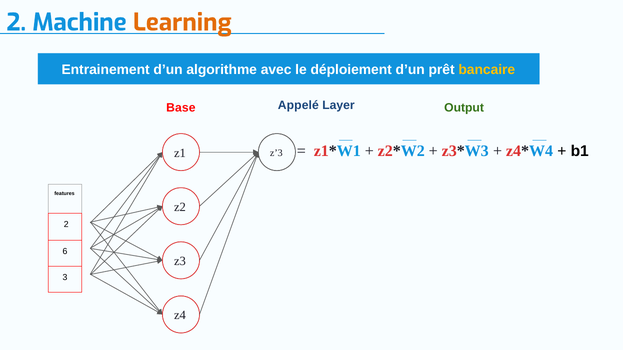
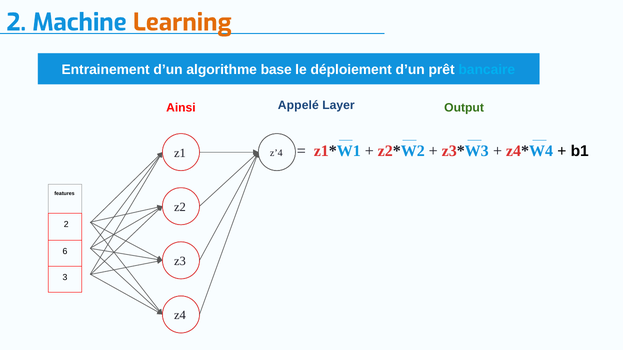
avec: avec -> base (276, 70)
bancaire colour: yellow -> light blue (487, 70)
Base: Base -> Ainsi (181, 108)
z’3: z’3 -> z’4 (276, 153)
